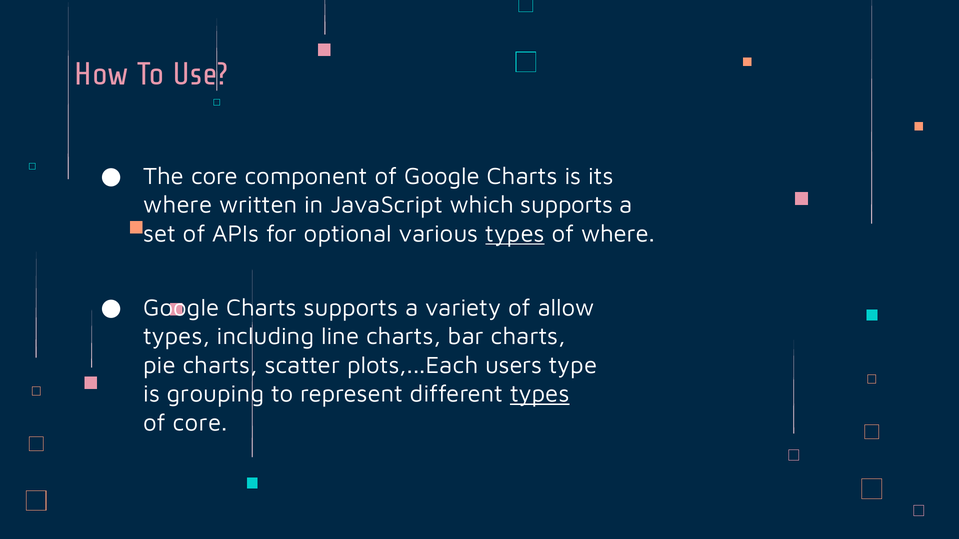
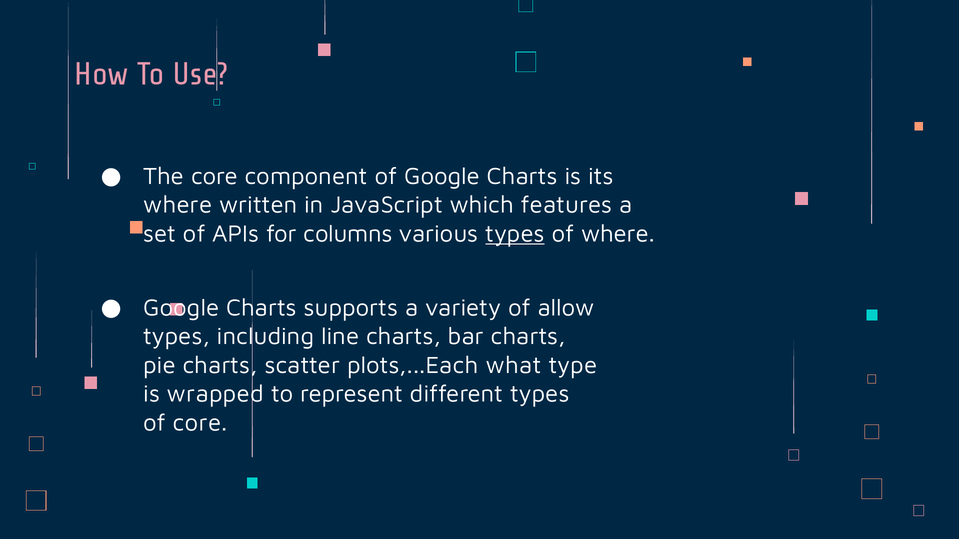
which supports: supports -> features (567, 205)
optional: optional -> columns (348, 234)
users: users -> what (514, 366)
grouping: grouping -> wrapped (215, 394)
types underline: present -> none (540, 394)
